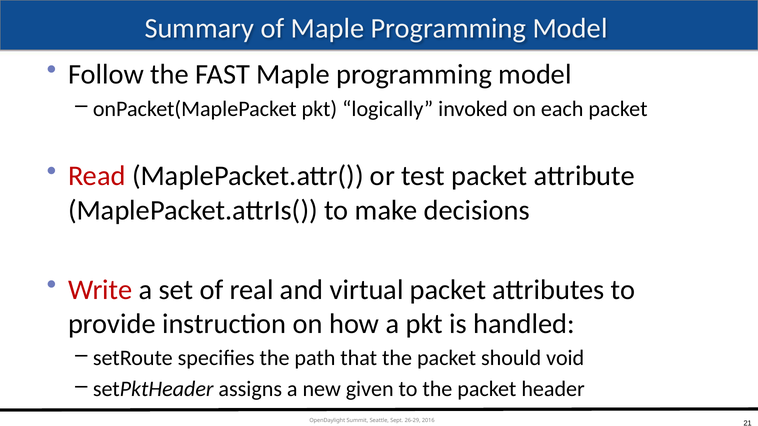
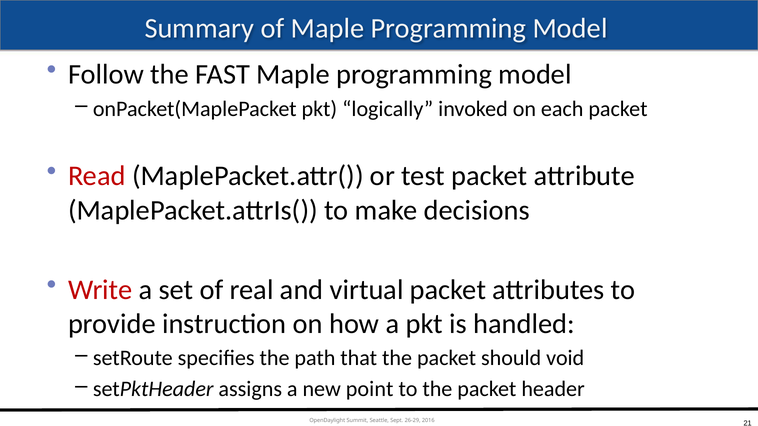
given: given -> point (370, 389)
